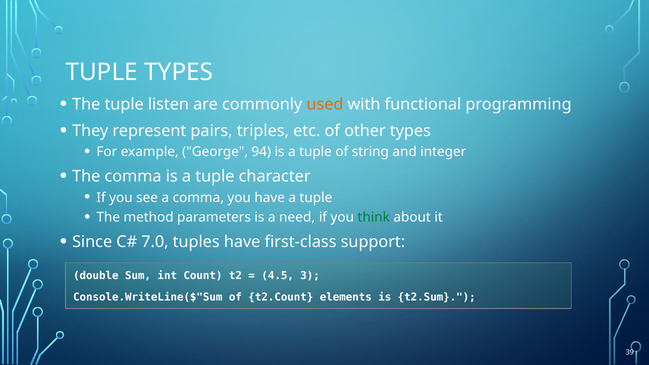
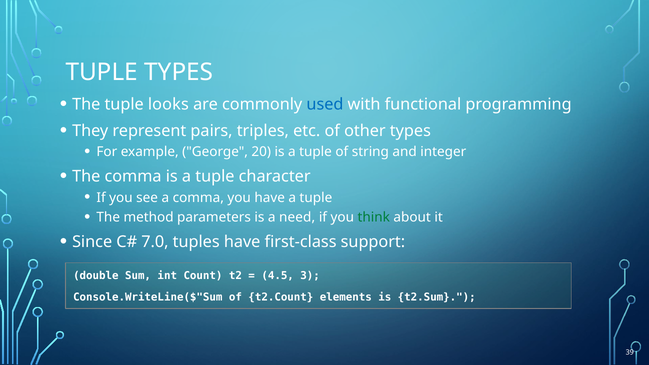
listen: listen -> looks (168, 104)
used colour: orange -> blue (325, 104)
94: 94 -> 20 (261, 152)
